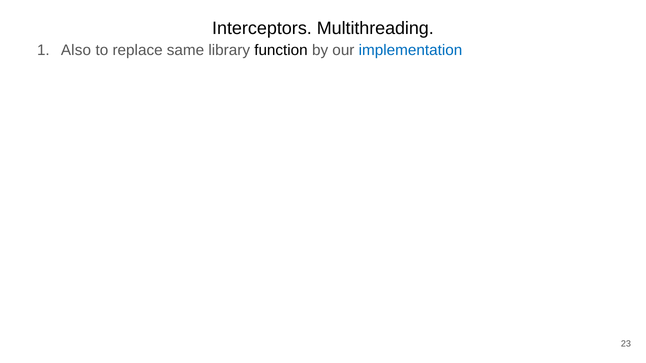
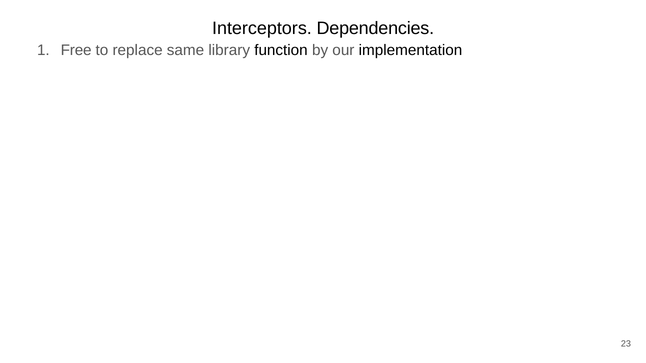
Multithreading: Multithreading -> Dependencies (375, 28)
Also: Also -> Free (76, 50)
implementation colour: blue -> black (411, 50)
